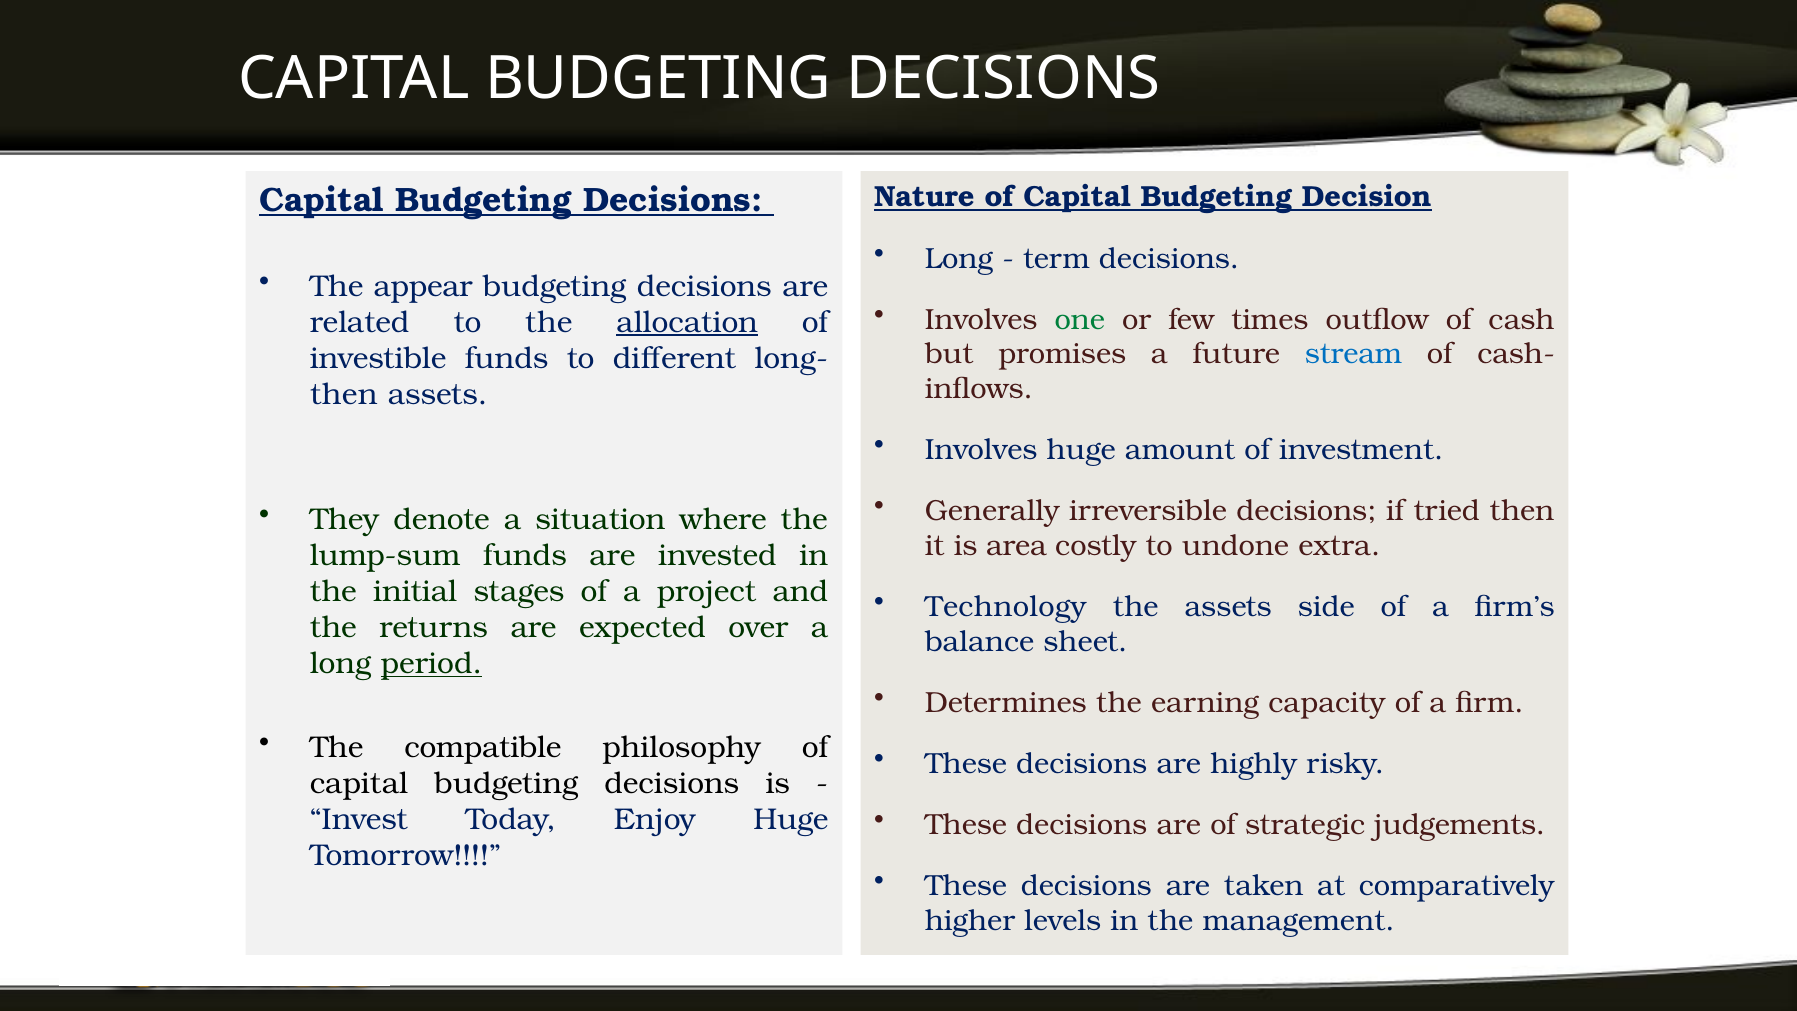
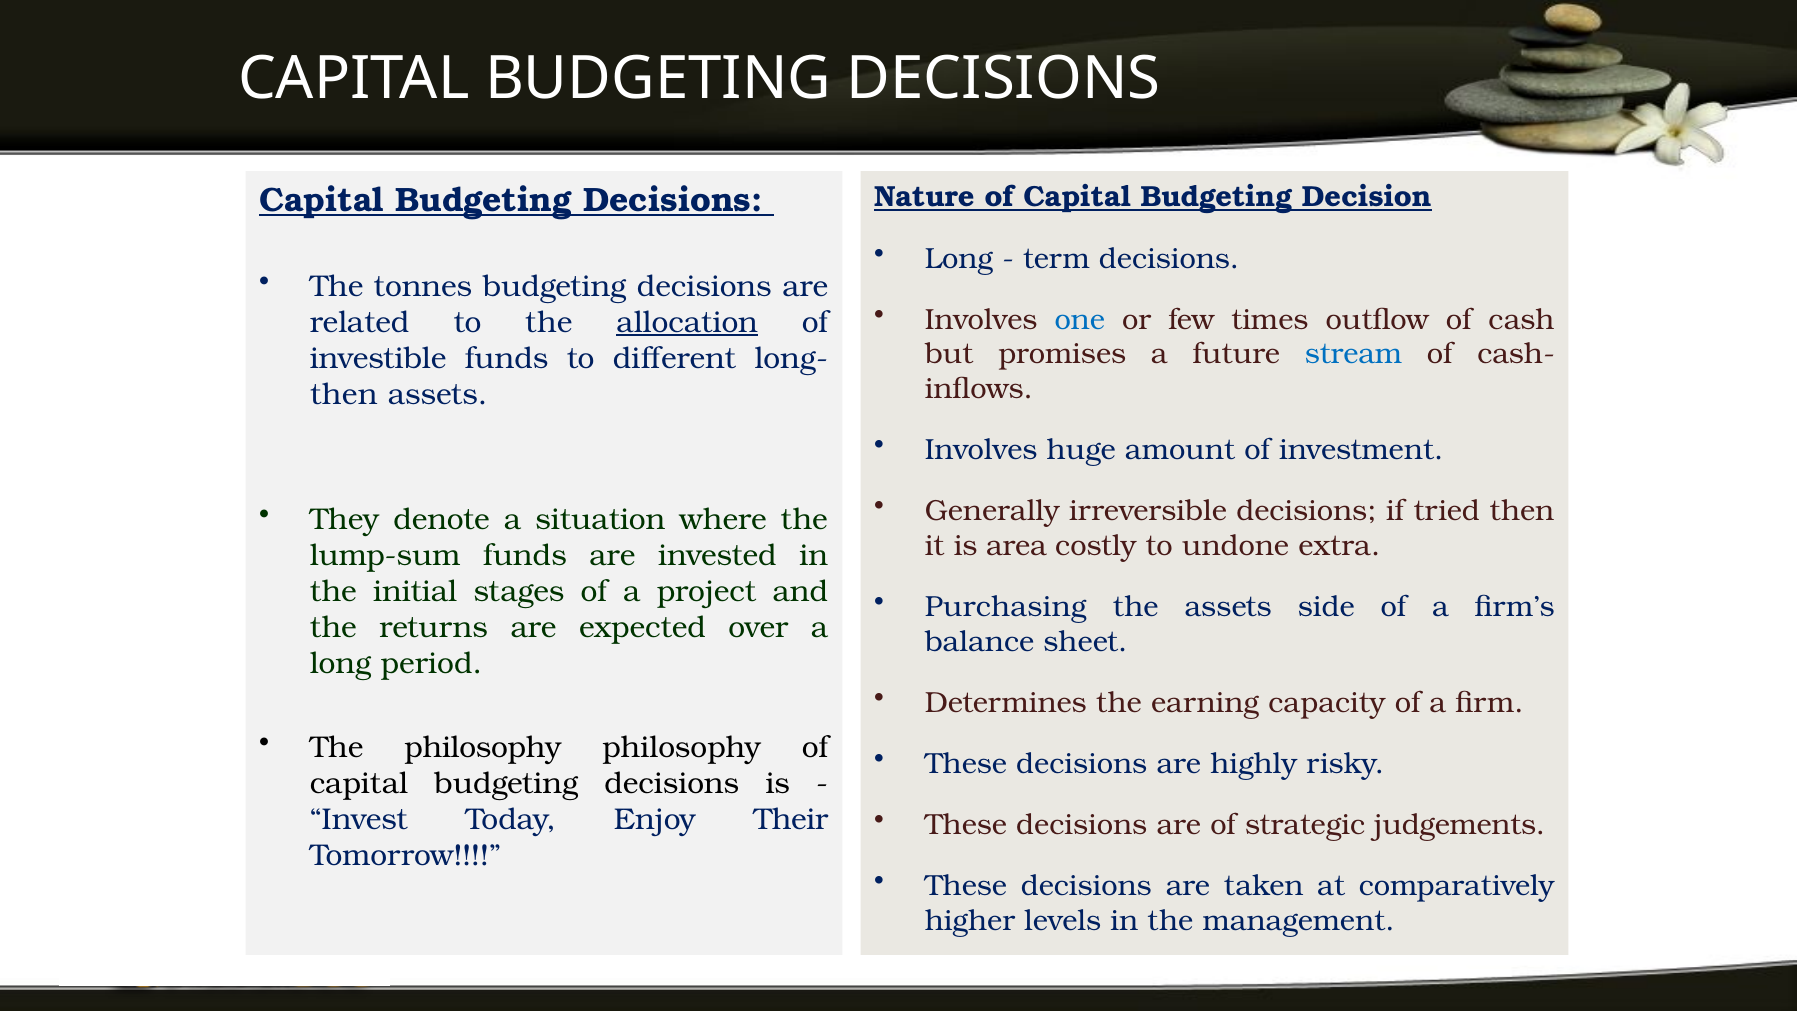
appear: appear -> tonnes (423, 286)
one colour: green -> blue (1080, 319)
Technology: Technology -> Purchasing (1006, 607)
period underline: present -> none (431, 664)
The compatible: compatible -> philosophy (483, 747)
Enjoy Huge: Huge -> Their (791, 819)
